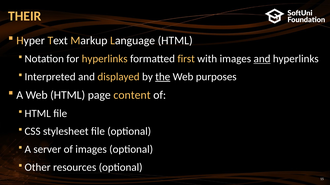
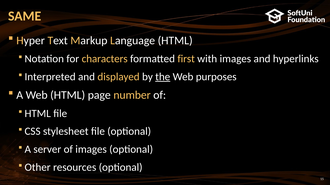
THEIR: THEIR -> SAME (25, 16)
for hyperlinks: hyperlinks -> characters (105, 59)
and underline: present -> none (262, 59)
content: content -> number (132, 96)
